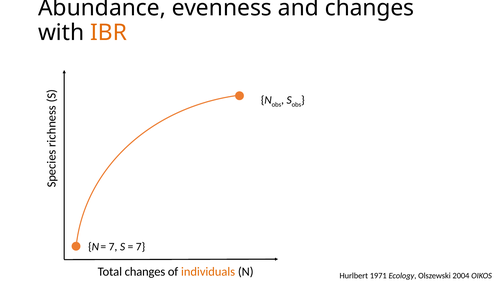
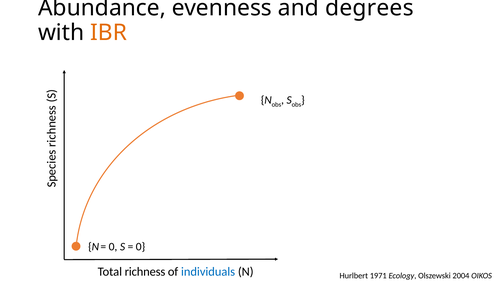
and changes: changes -> degrees (369, 8)
7: 7 -> 0 (113, 246)
7: 7 -> 0 (141, 246)
Total changes: changes -> richness (145, 271)
individuals colour: orange -> blue (208, 271)
